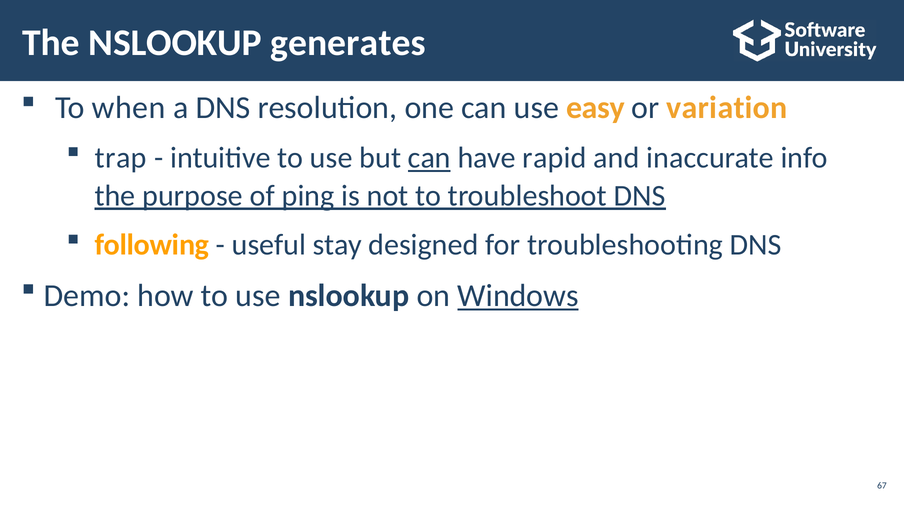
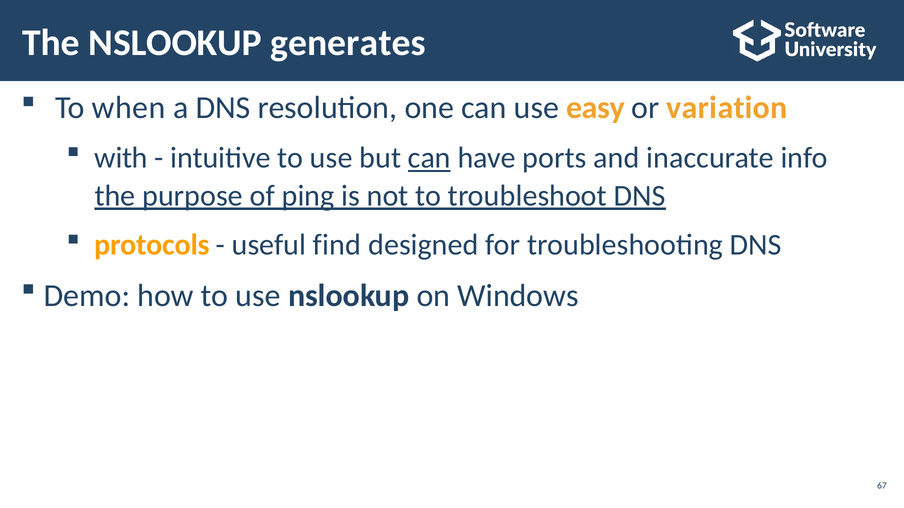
trap: trap -> with (121, 158)
rapid: rapid -> ports (555, 158)
following: following -> protocols (152, 245)
stay: stay -> find (337, 245)
Windows underline: present -> none (518, 296)
